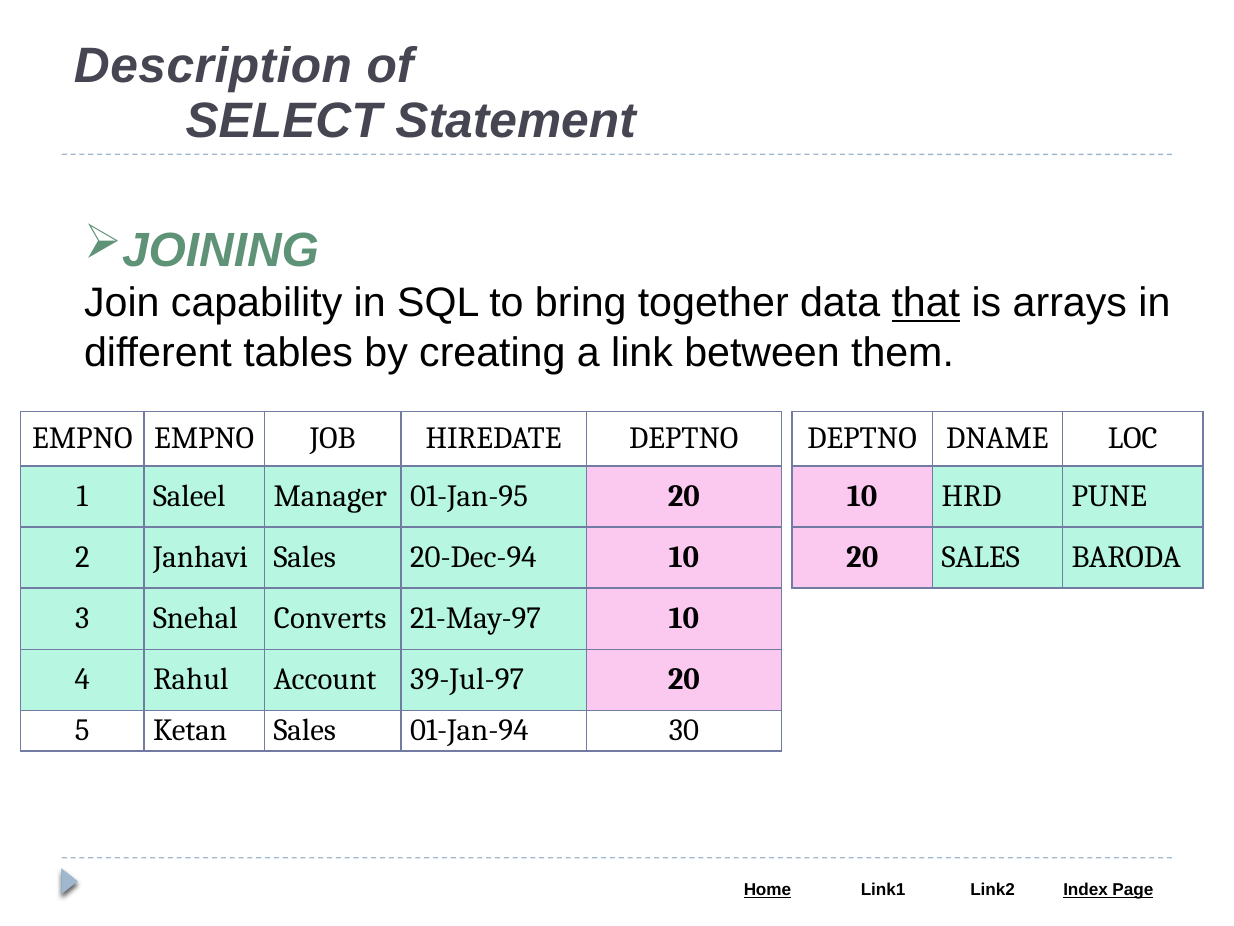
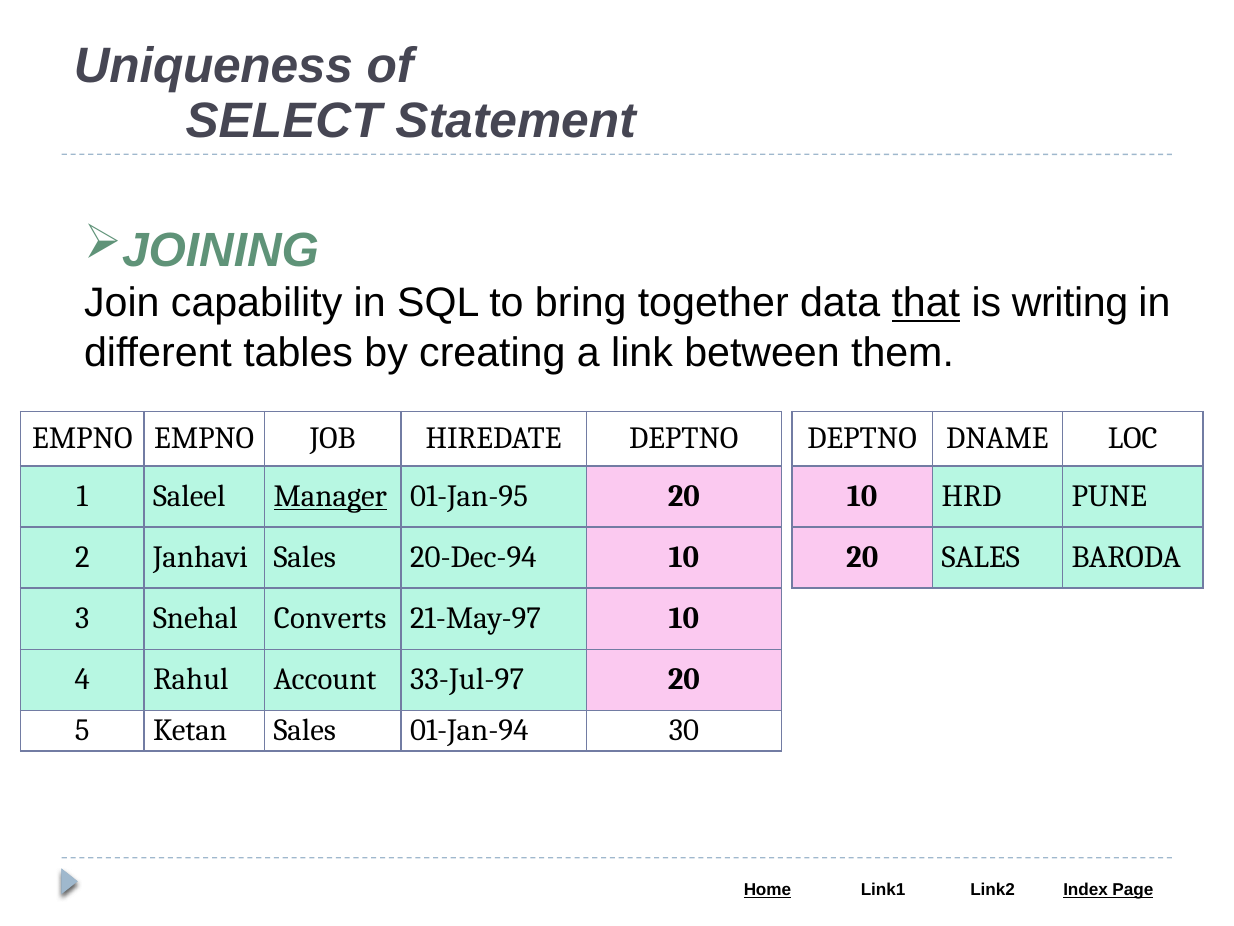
Description: Description -> Uniqueness (213, 66)
arrays: arrays -> writing (1070, 303)
Manager underline: none -> present (330, 496)
39-Jul-97: 39-Jul-97 -> 33-Jul-97 (467, 679)
